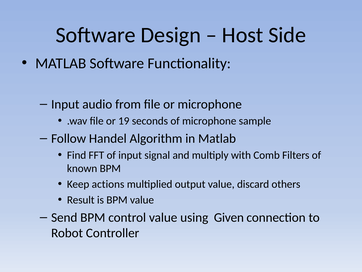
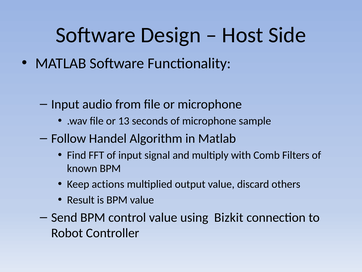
19: 19 -> 13 (124, 121)
Given: Given -> Bizkit (229, 217)
